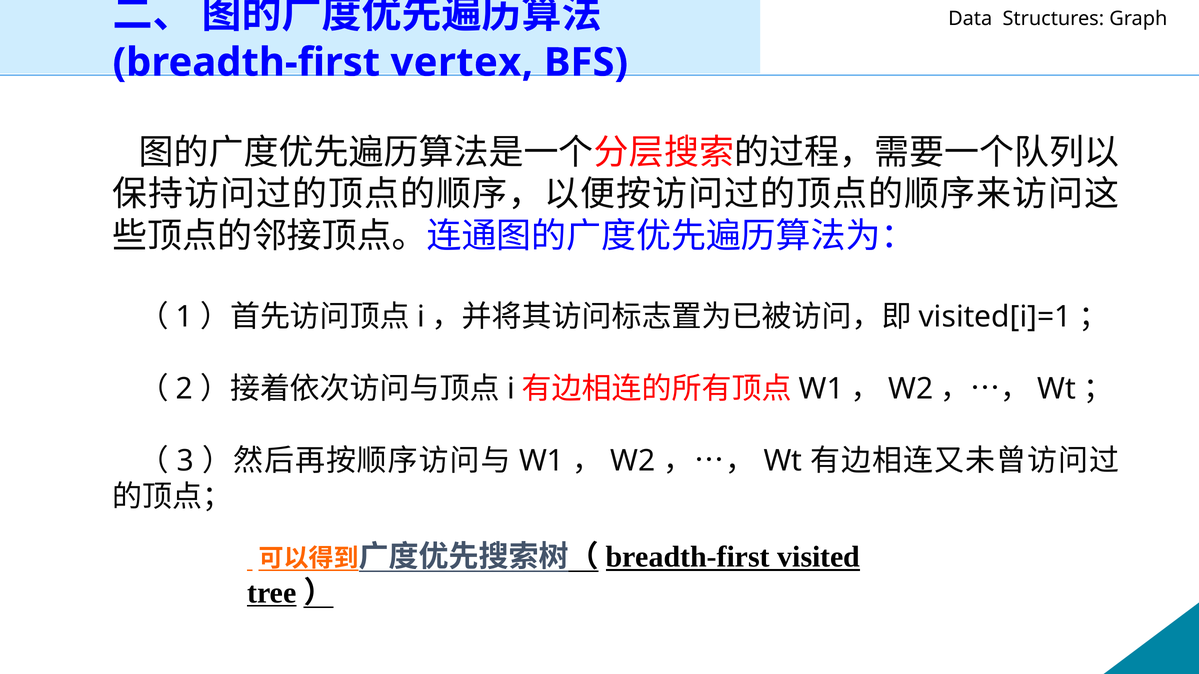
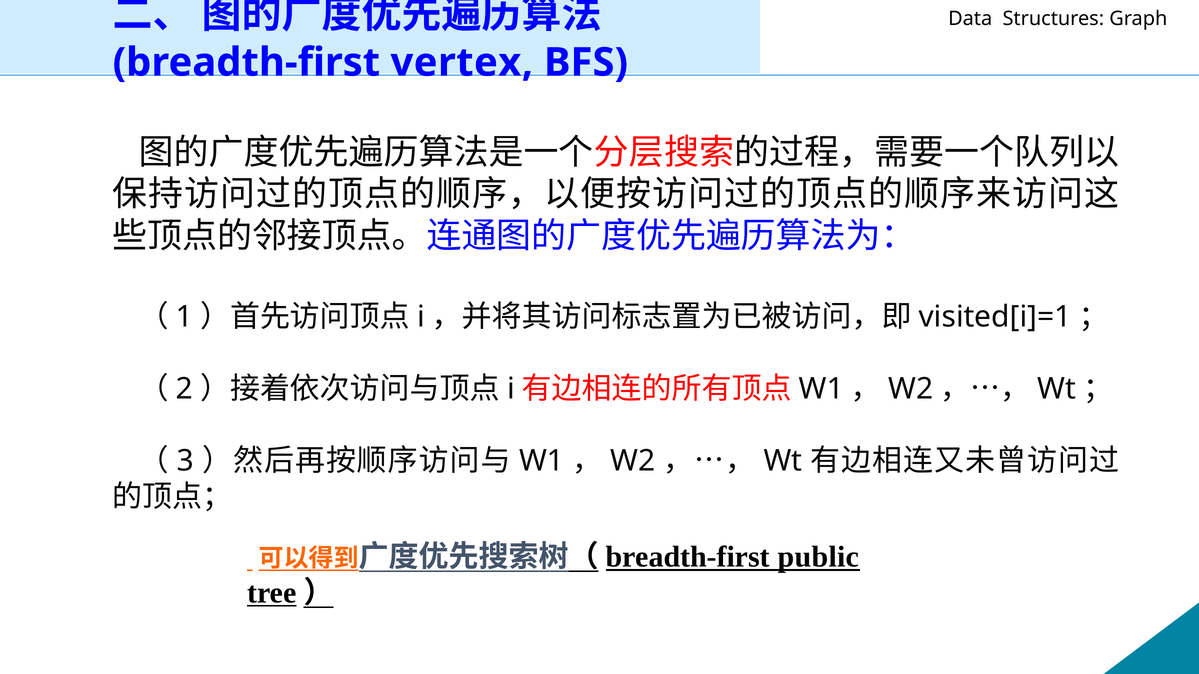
visited: visited -> public (819, 557)
